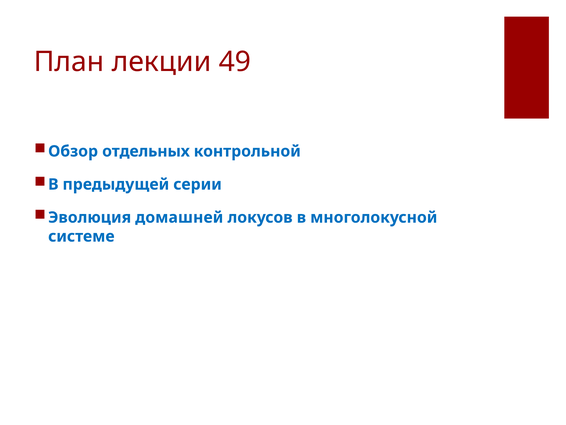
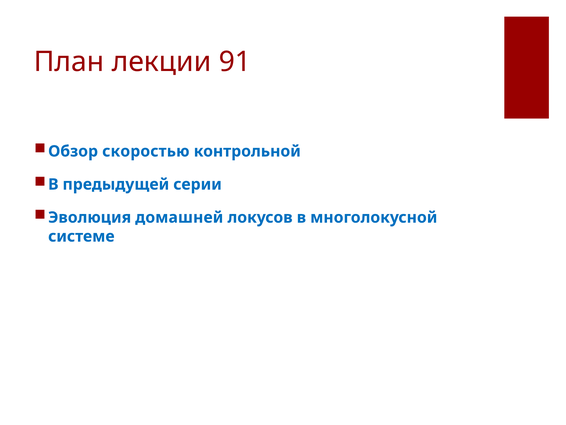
49: 49 -> 91 (235, 62)
отдельных: отдельных -> скоростью (146, 151)
